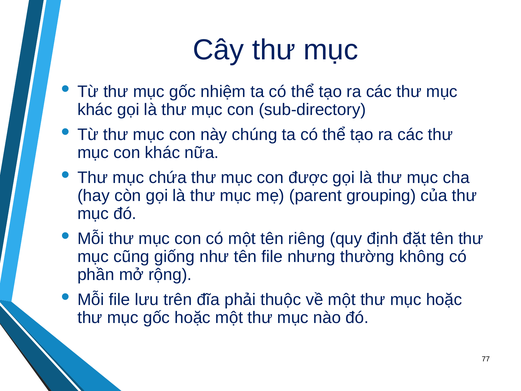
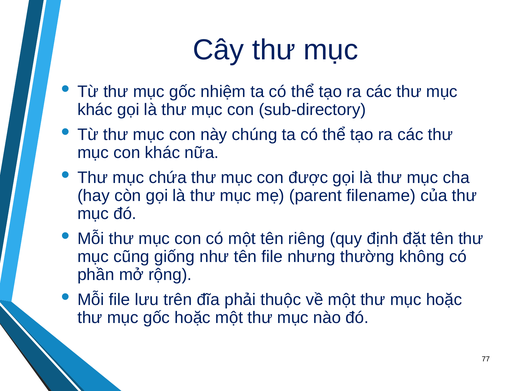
grouping: grouping -> filename (381, 195)
